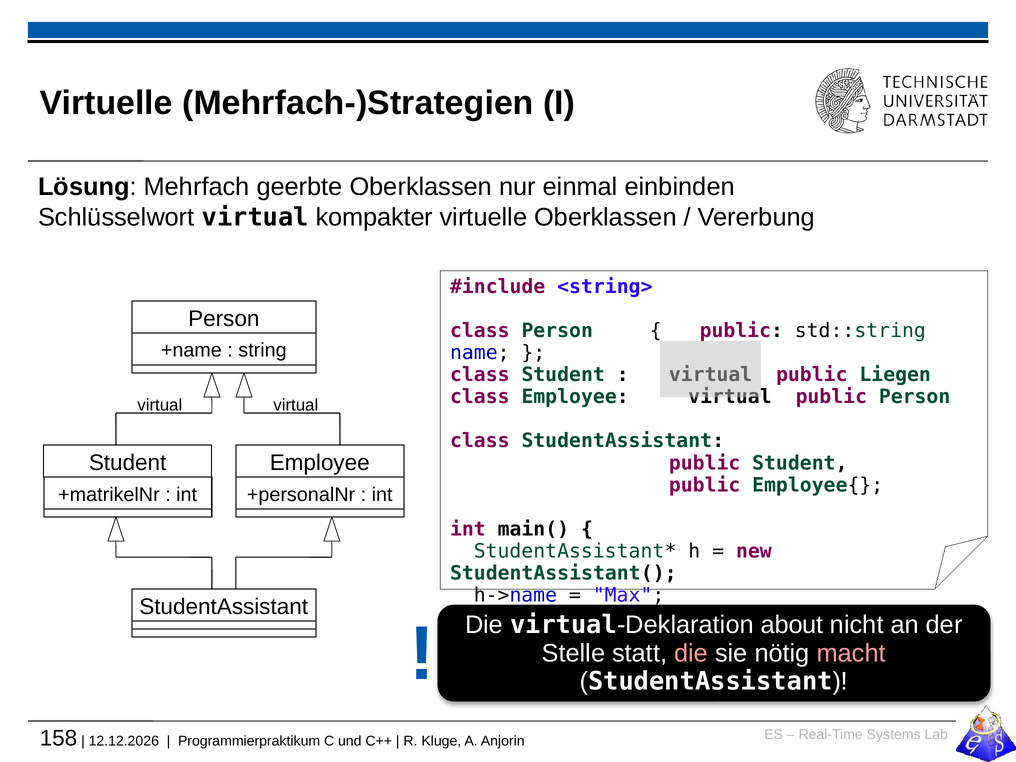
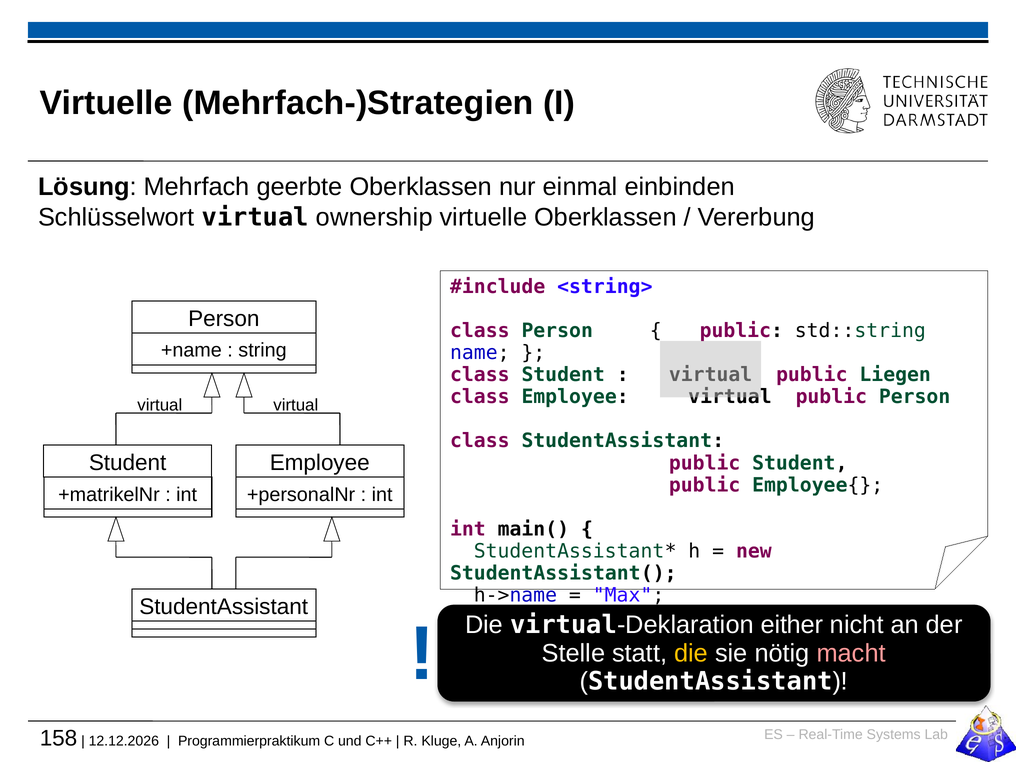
kompakter: kompakter -> ownership (374, 217)
about: about -> either (792, 625)
die colour: pink -> yellow (691, 653)
